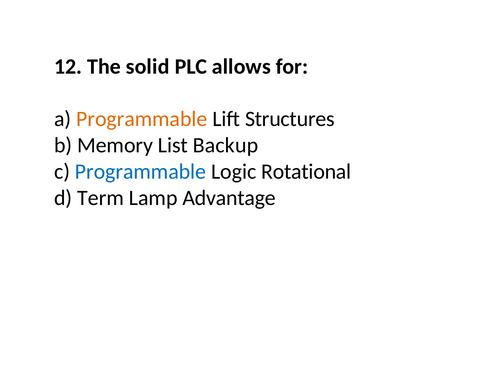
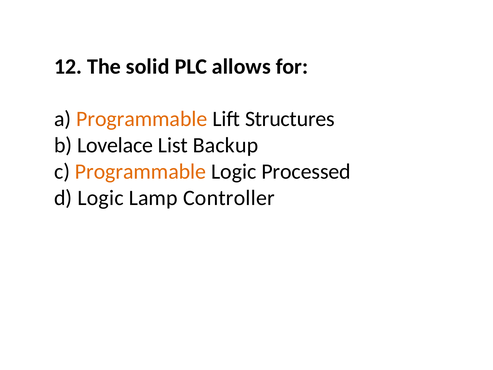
Memory: Memory -> Lovelace (115, 145)
Programmable colour: blue -> orange (141, 172)
Rotational: Rotational -> Processed (306, 172)
d Term: Term -> Logic (101, 198)
Advantage: Advantage -> Controller (229, 198)
